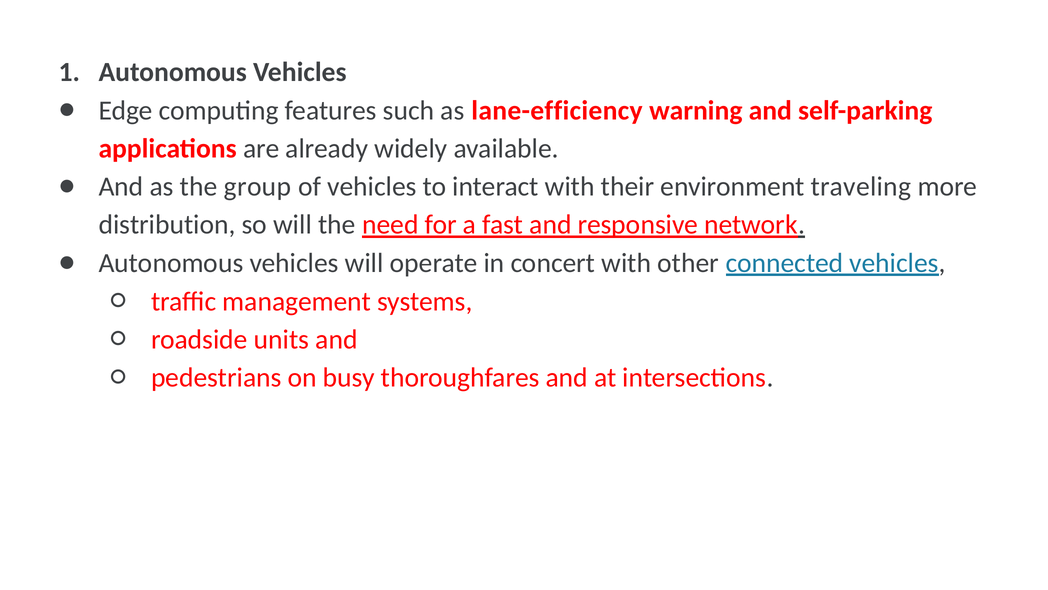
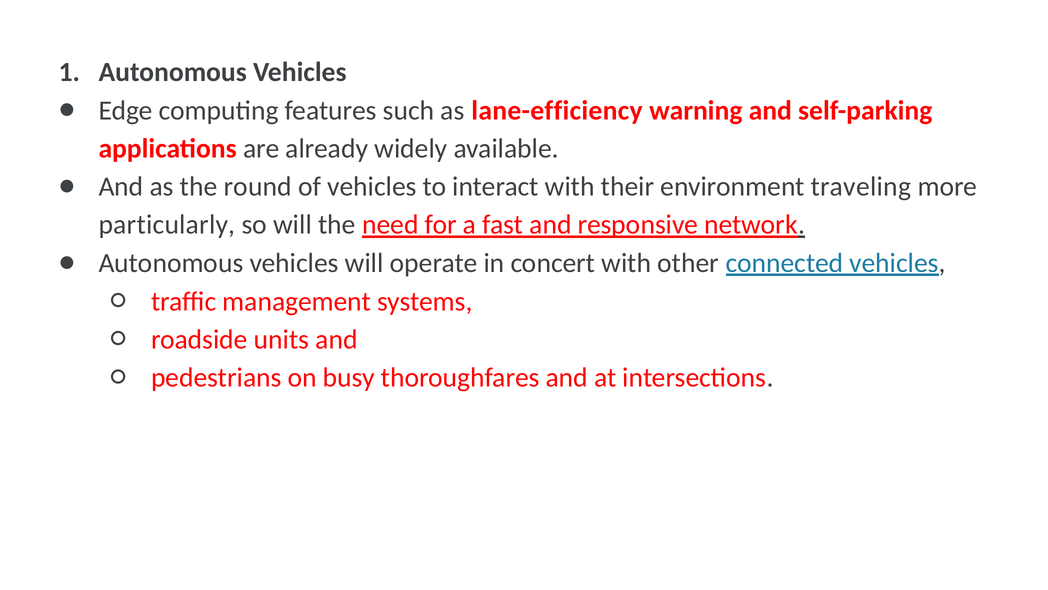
group: group -> round (258, 186)
distribution: distribution -> particularly (167, 225)
